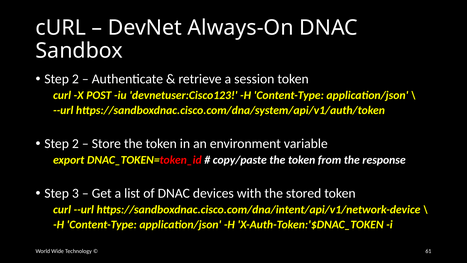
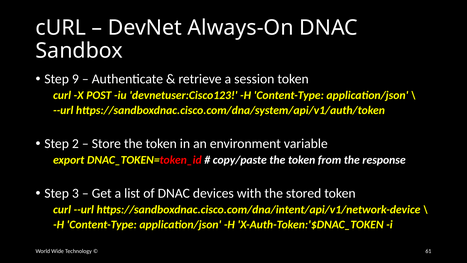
2: 2 -> 9 (75, 79)
